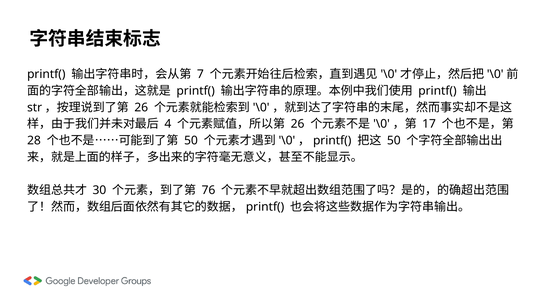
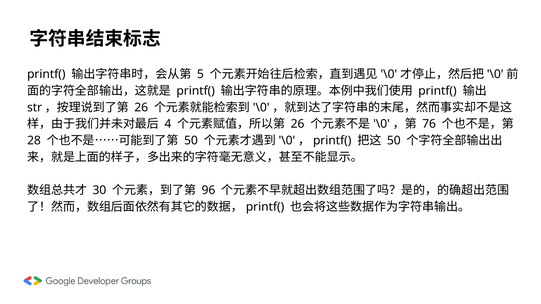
7: 7 -> 5 (200, 74)
17: 17 -> 76 (429, 124)
76: 76 -> 96 (208, 190)
